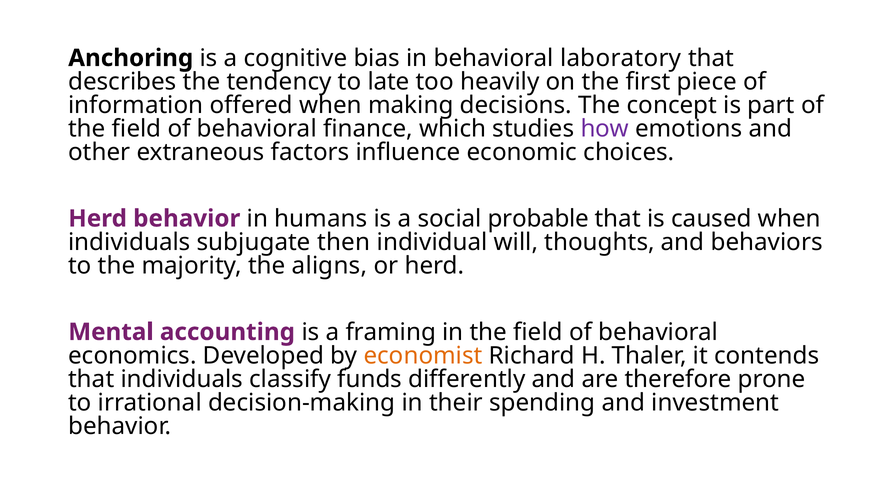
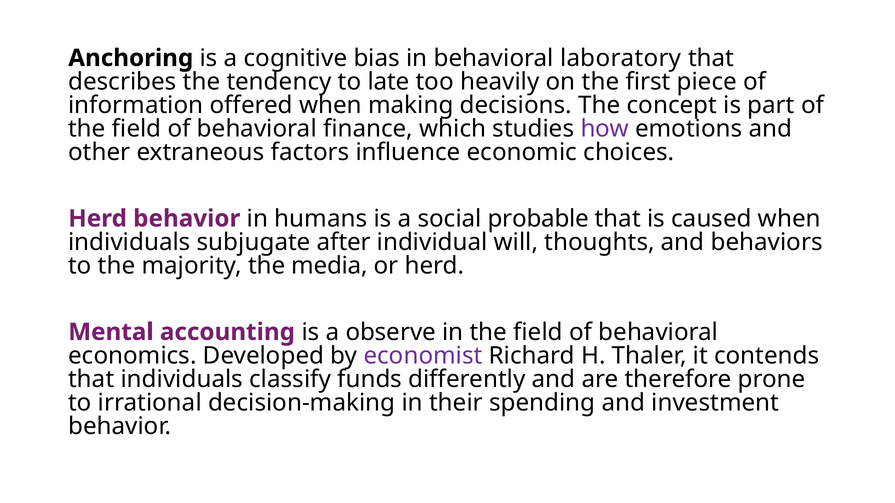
then: then -> after (344, 242)
aligns: aligns -> media (330, 266)
framing: framing -> observe (391, 332)
economist colour: orange -> purple (423, 356)
